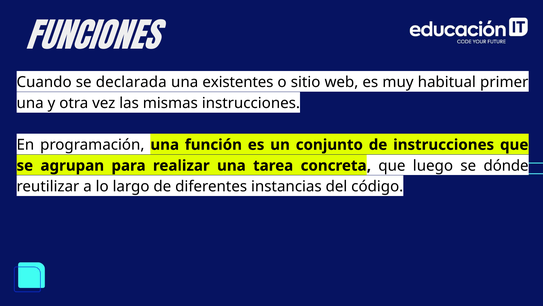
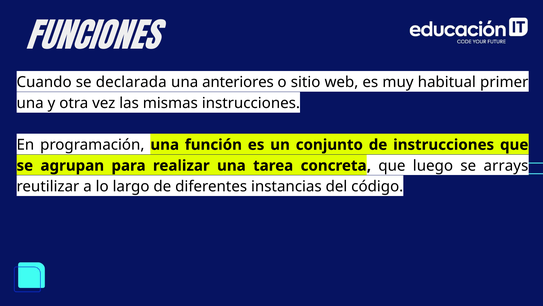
existentes: existentes -> anteriores (238, 82)
dónde: dónde -> arrays (506, 165)
